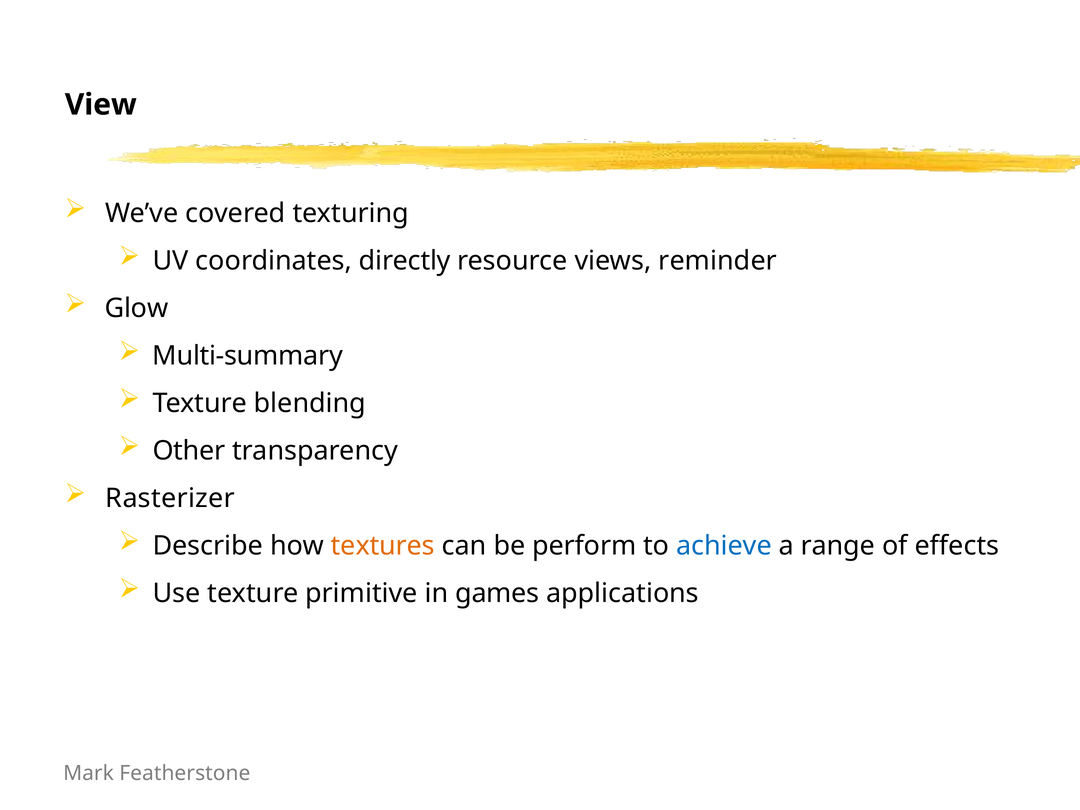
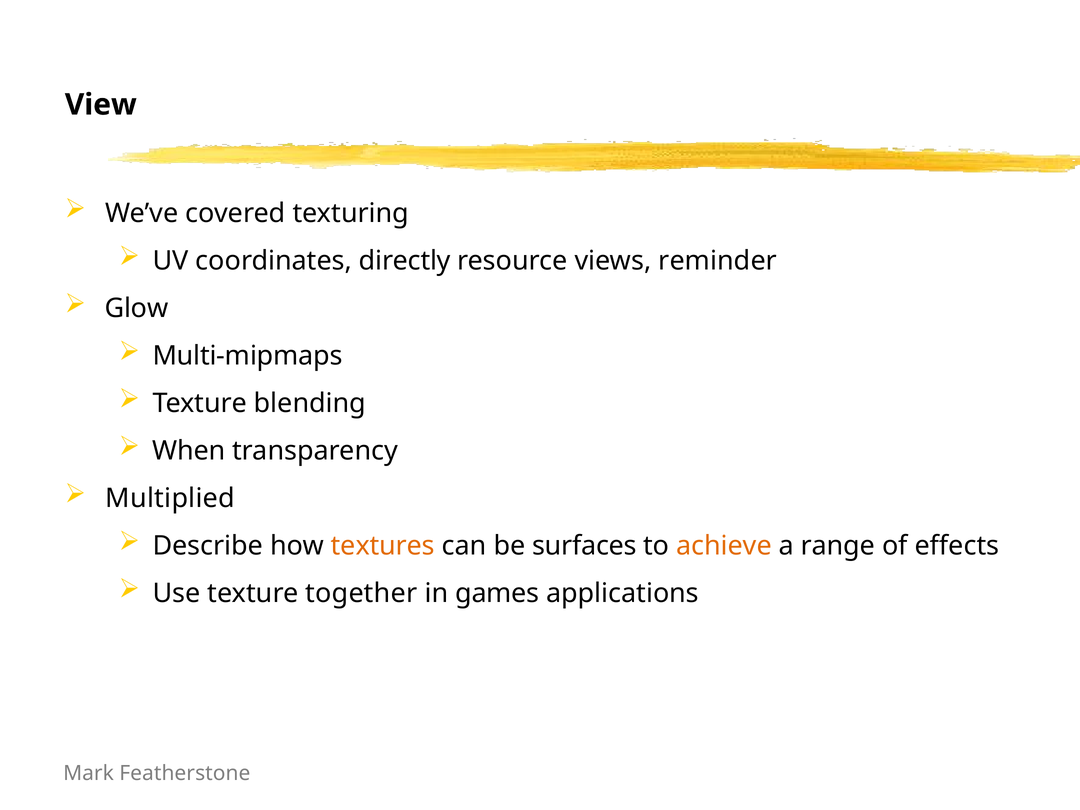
Multi-summary: Multi-summary -> Multi-mipmaps (248, 356)
Other: Other -> When (189, 451)
Rasterizer: Rasterizer -> Multiplied (170, 498)
perform: perform -> surfaces (584, 546)
achieve colour: blue -> orange (724, 546)
primitive: primitive -> together (361, 593)
